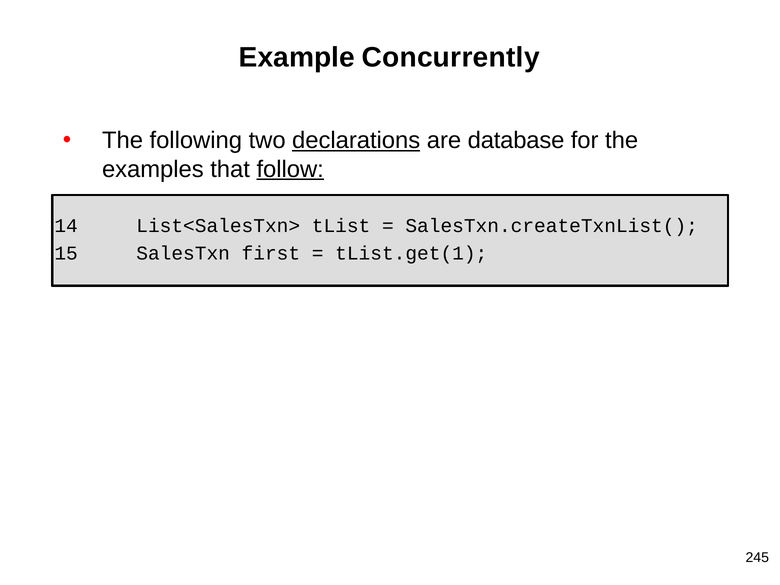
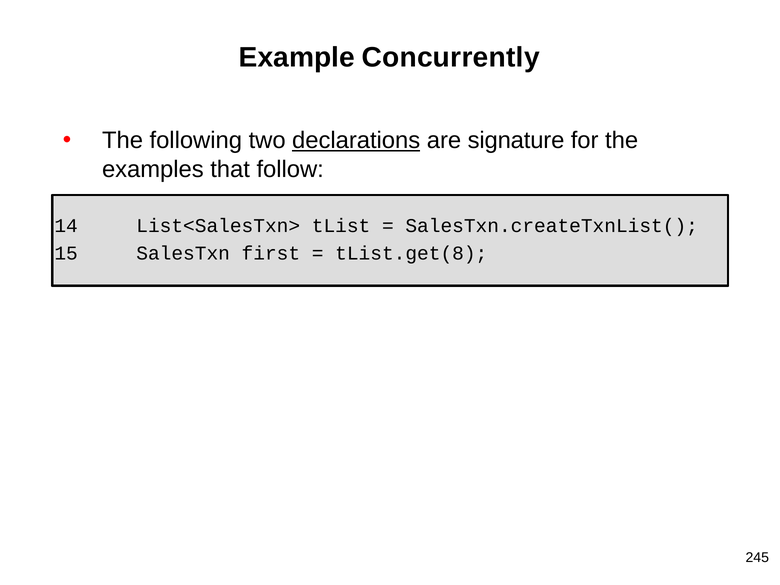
database: database -> signature (516, 141)
follow underline: present -> none (290, 169)
tList.get(1: tList.get(1 -> tList.get(8 (411, 253)
